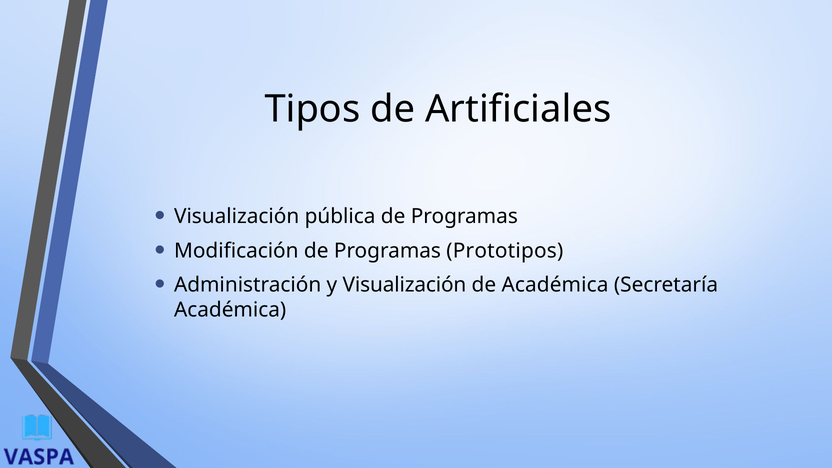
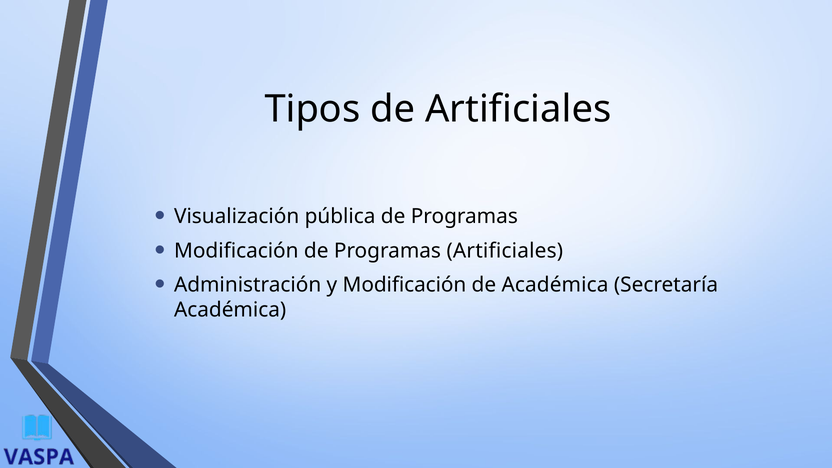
Programas Prototipos: Prototipos -> Artificiales (505, 251)
y Visualización: Visualización -> Modificación (404, 285)
